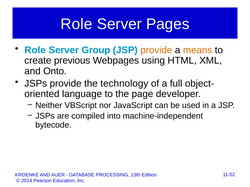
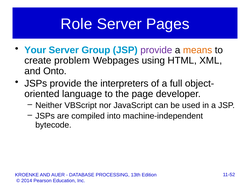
Role: Role -> Your (35, 50)
provide colour: orange -> purple (156, 50)
previous: previous -> problem (72, 61)
technology: technology -> interpreters (124, 84)
